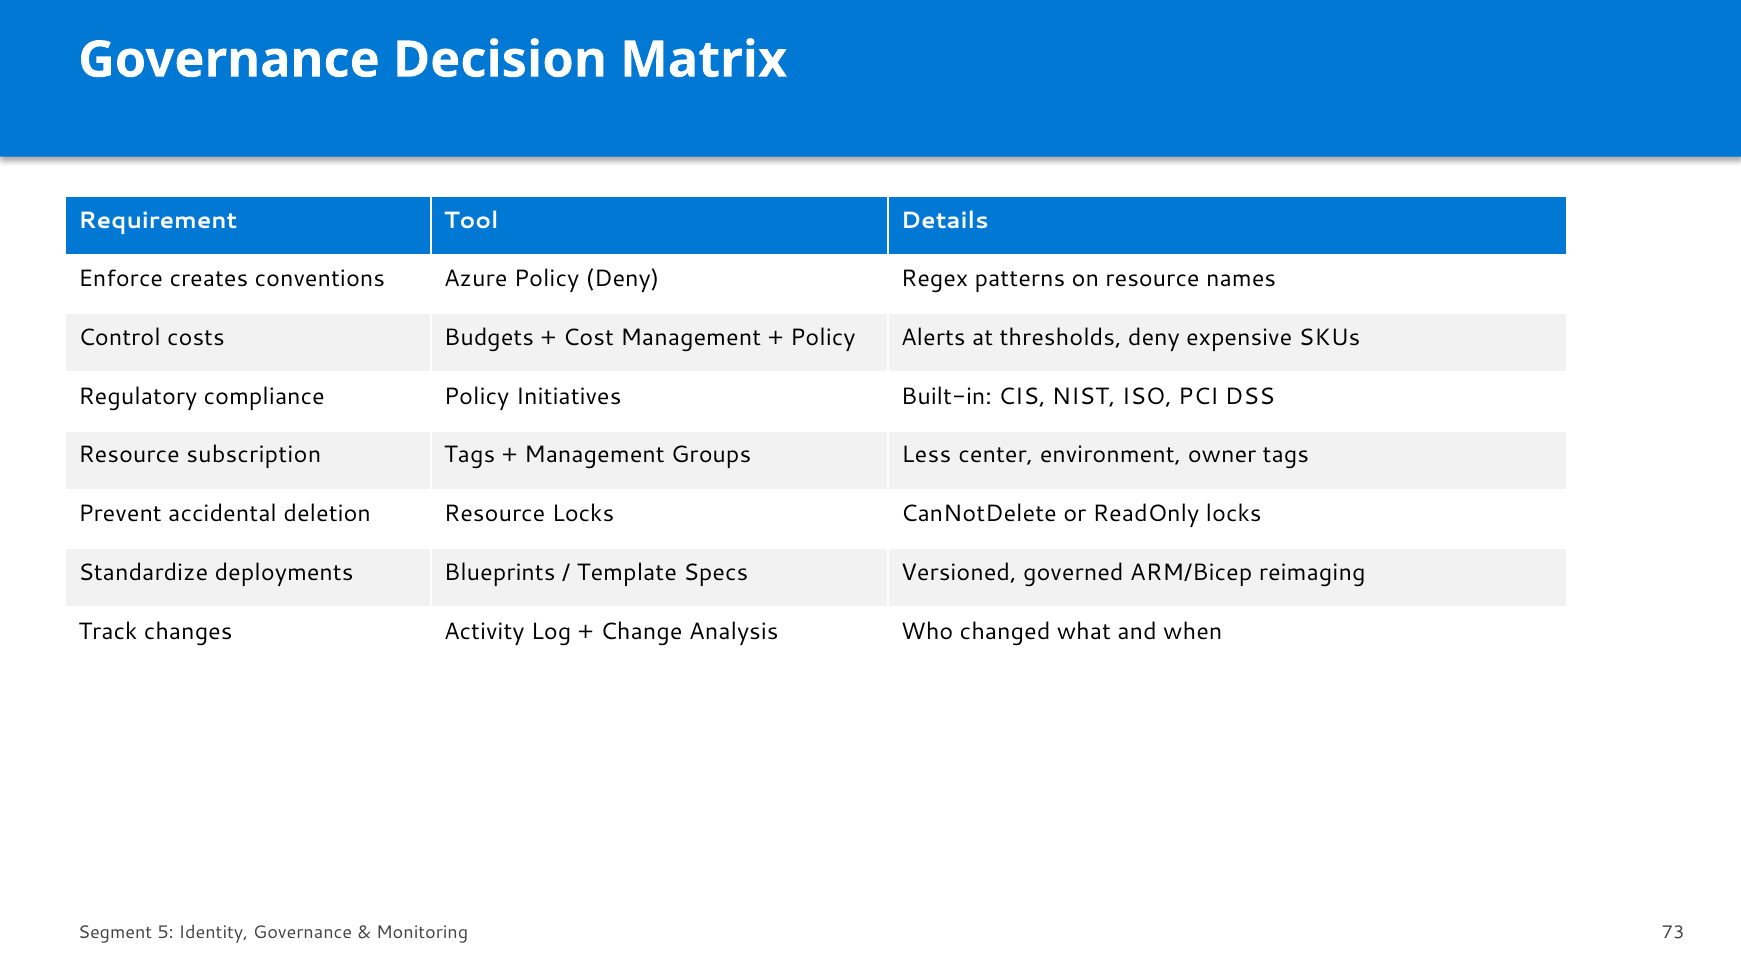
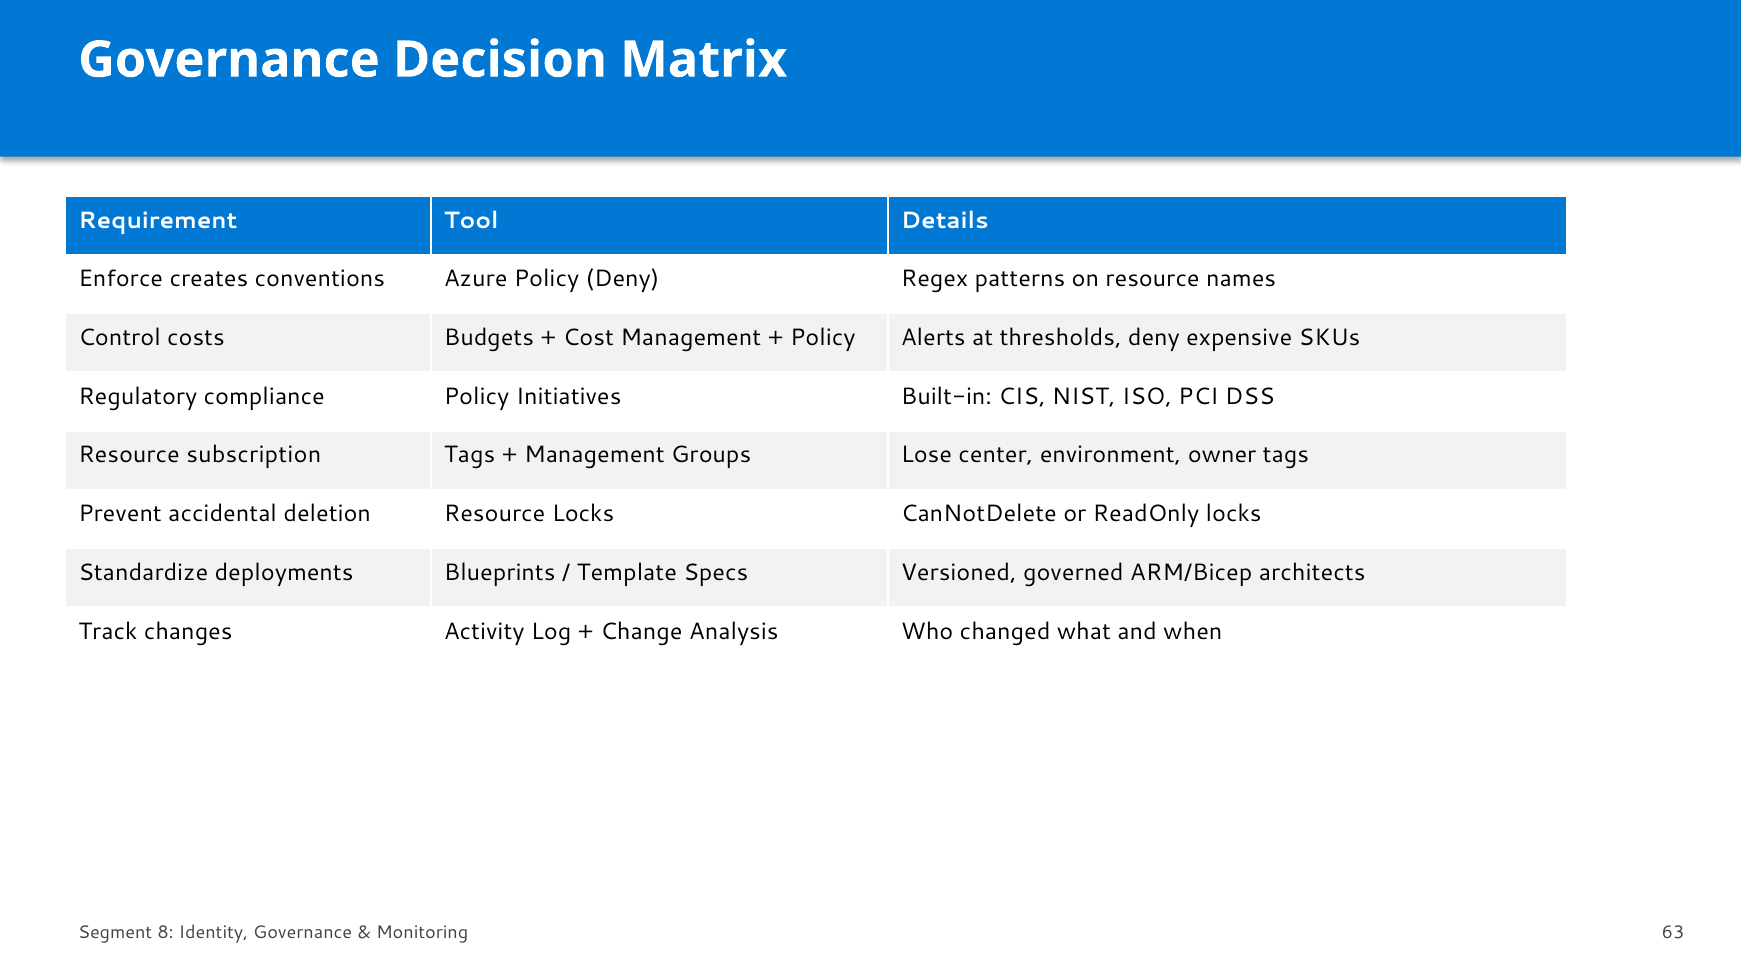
Less: Less -> Lose (926, 455)
reimaging: reimaging -> architects (1312, 573)
5: 5 -> 8 (165, 933)
73: 73 -> 63 (1673, 933)
